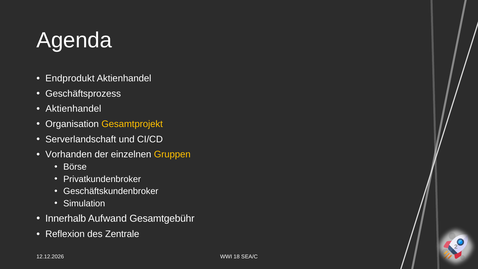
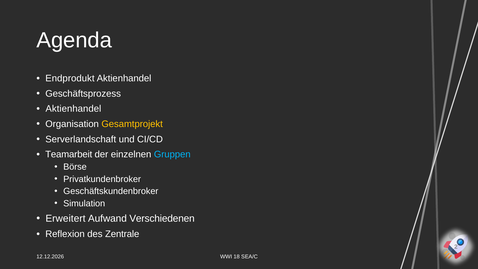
Vorhanden: Vorhanden -> Teamarbeit (69, 154)
Gruppen colour: yellow -> light blue (172, 154)
Innerhalb: Innerhalb -> Erweitert (66, 219)
Gesamtgebühr: Gesamtgebühr -> Verschiedenen (162, 219)
